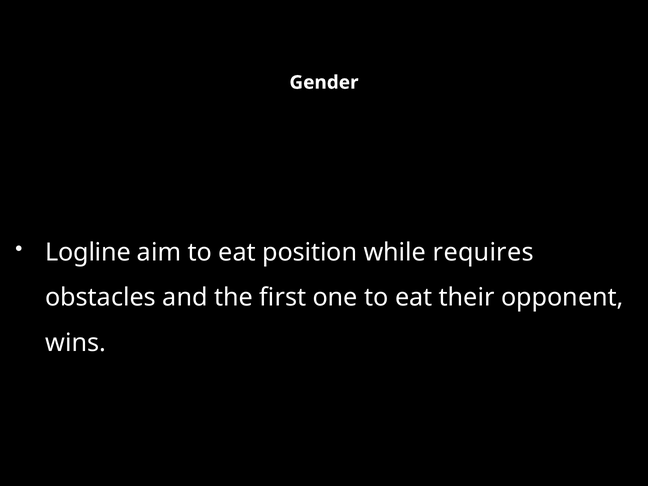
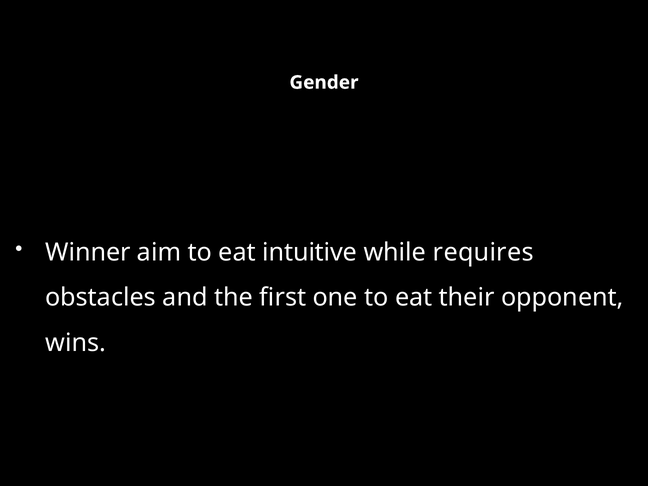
Logline: Logline -> Winner (88, 252)
position: position -> intuitive (310, 252)
